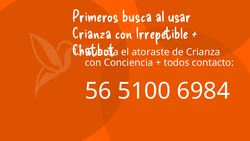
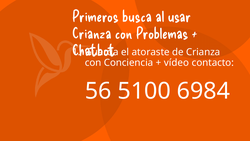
Irrepetible: Irrepetible -> Problemas (162, 34)
todos: todos -> vídeo (176, 62)
